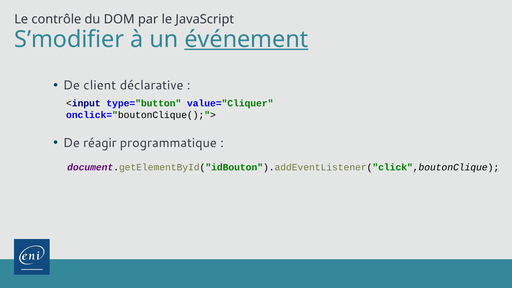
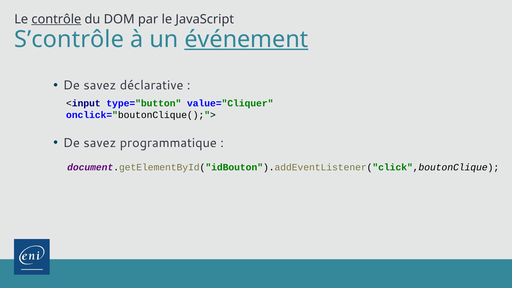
contrôle underline: none -> present (56, 19)
S’modifier: S’modifier -> S’contrôle (69, 39)
client: client -> savez (100, 85)
réagir: réagir -> savez (100, 143)
